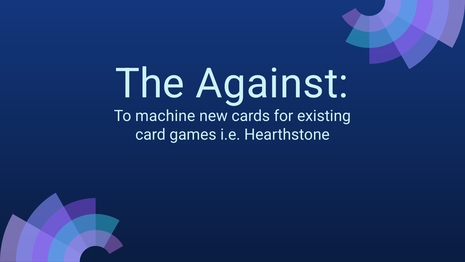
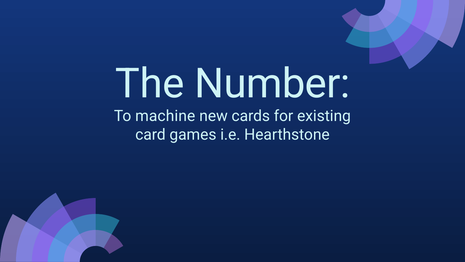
Against: Against -> Number (272, 84)
